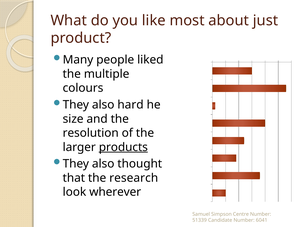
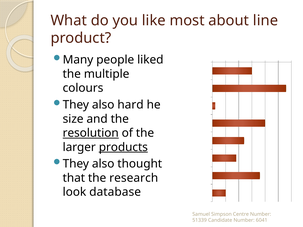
just: just -> line (266, 20)
resolution underline: none -> present (91, 133)
wherever: wherever -> database (115, 192)
